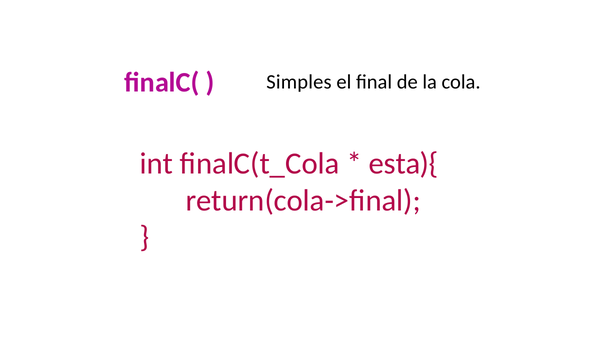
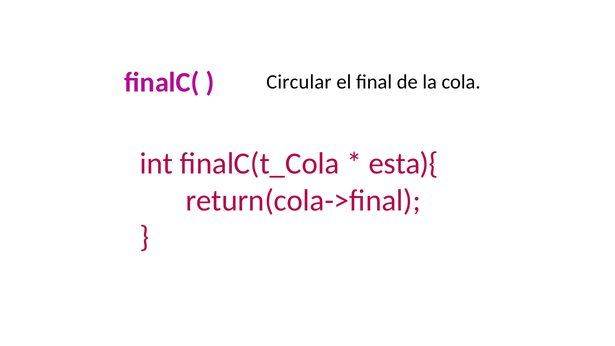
Simples: Simples -> Circular (299, 82)
